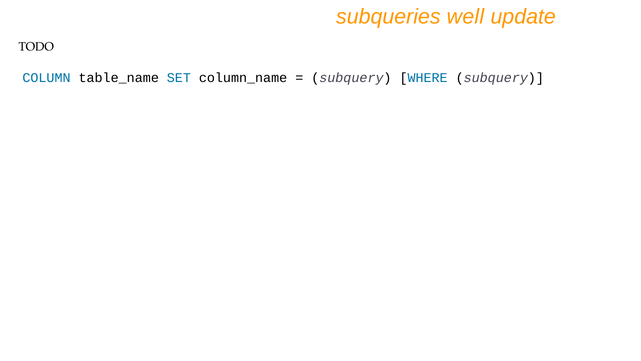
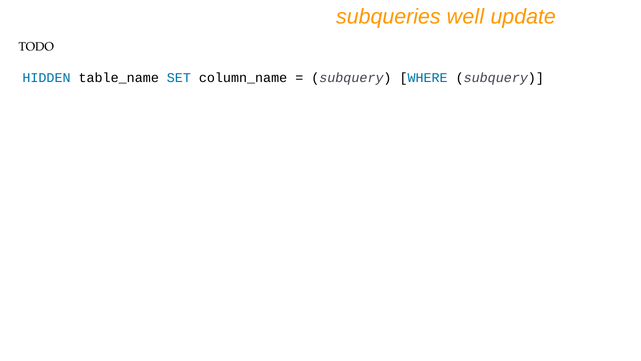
COLUMN: COLUMN -> HIDDEN (46, 78)
